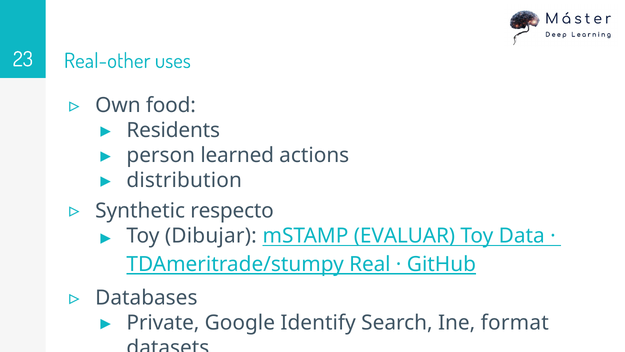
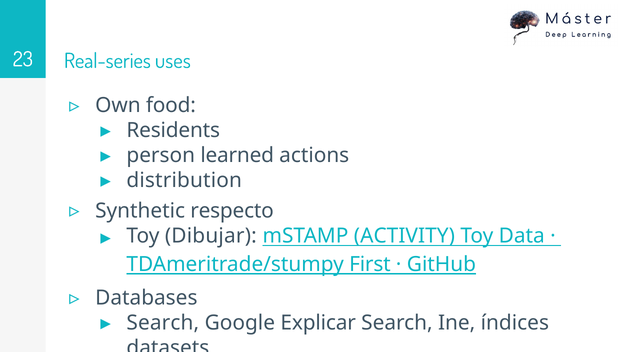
Real-other: Real-other -> Real-series (107, 61)
EVALUAR: EVALUAR -> ACTIVITY (404, 235)
Real: Real -> First (370, 264)
Private: Private -> Search (163, 323)
Identify: Identify -> Explicar (318, 323)
format: format -> índices (515, 323)
